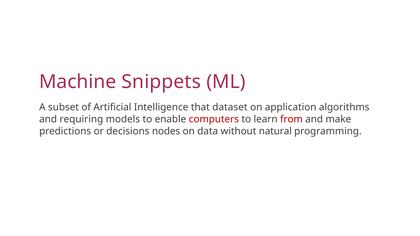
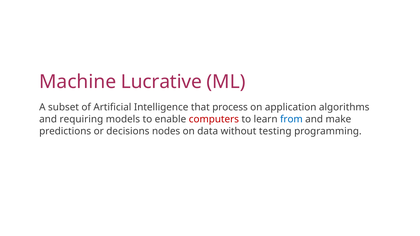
Snippets: Snippets -> Lucrative (161, 82)
dataset: dataset -> process (230, 107)
from colour: red -> blue (291, 119)
natural: natural -> testing (275, 131)
